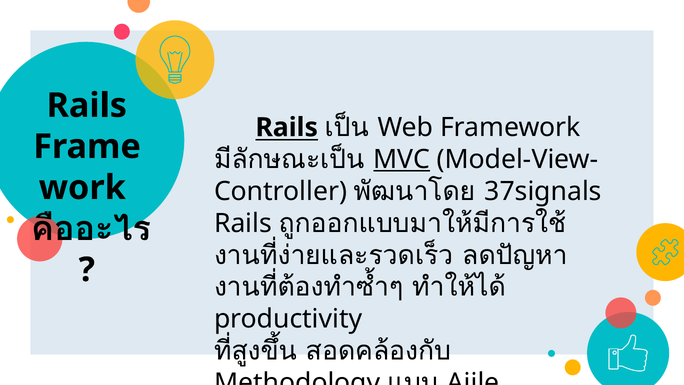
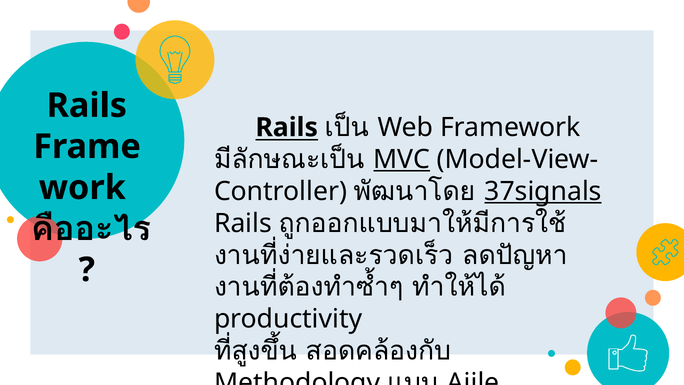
37signals underline: none -> present (543, 191)
